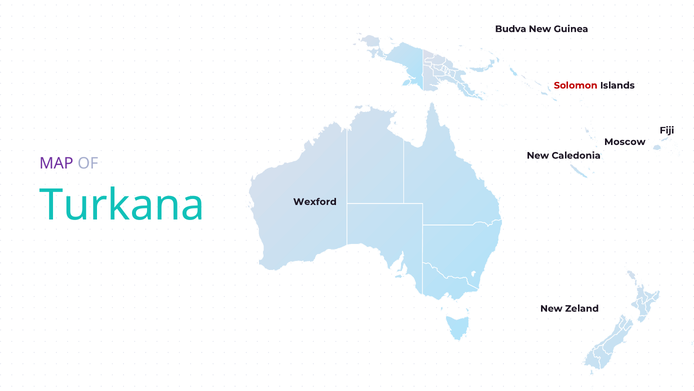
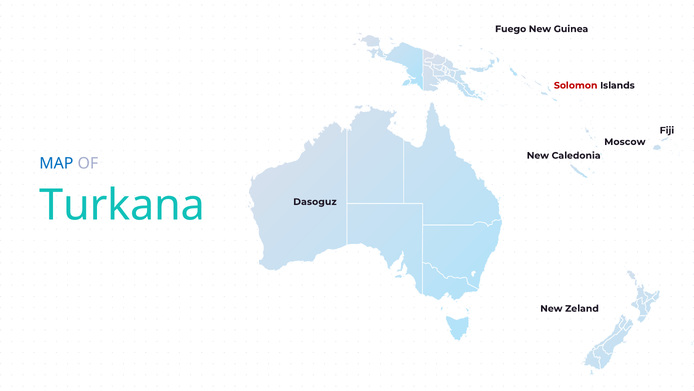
Budva: Budva -> Fuego (511, 29)
MAP colour: purple -> blue (56, 163)
Wexford: Wexford -> Dasoguz (315, 202)
